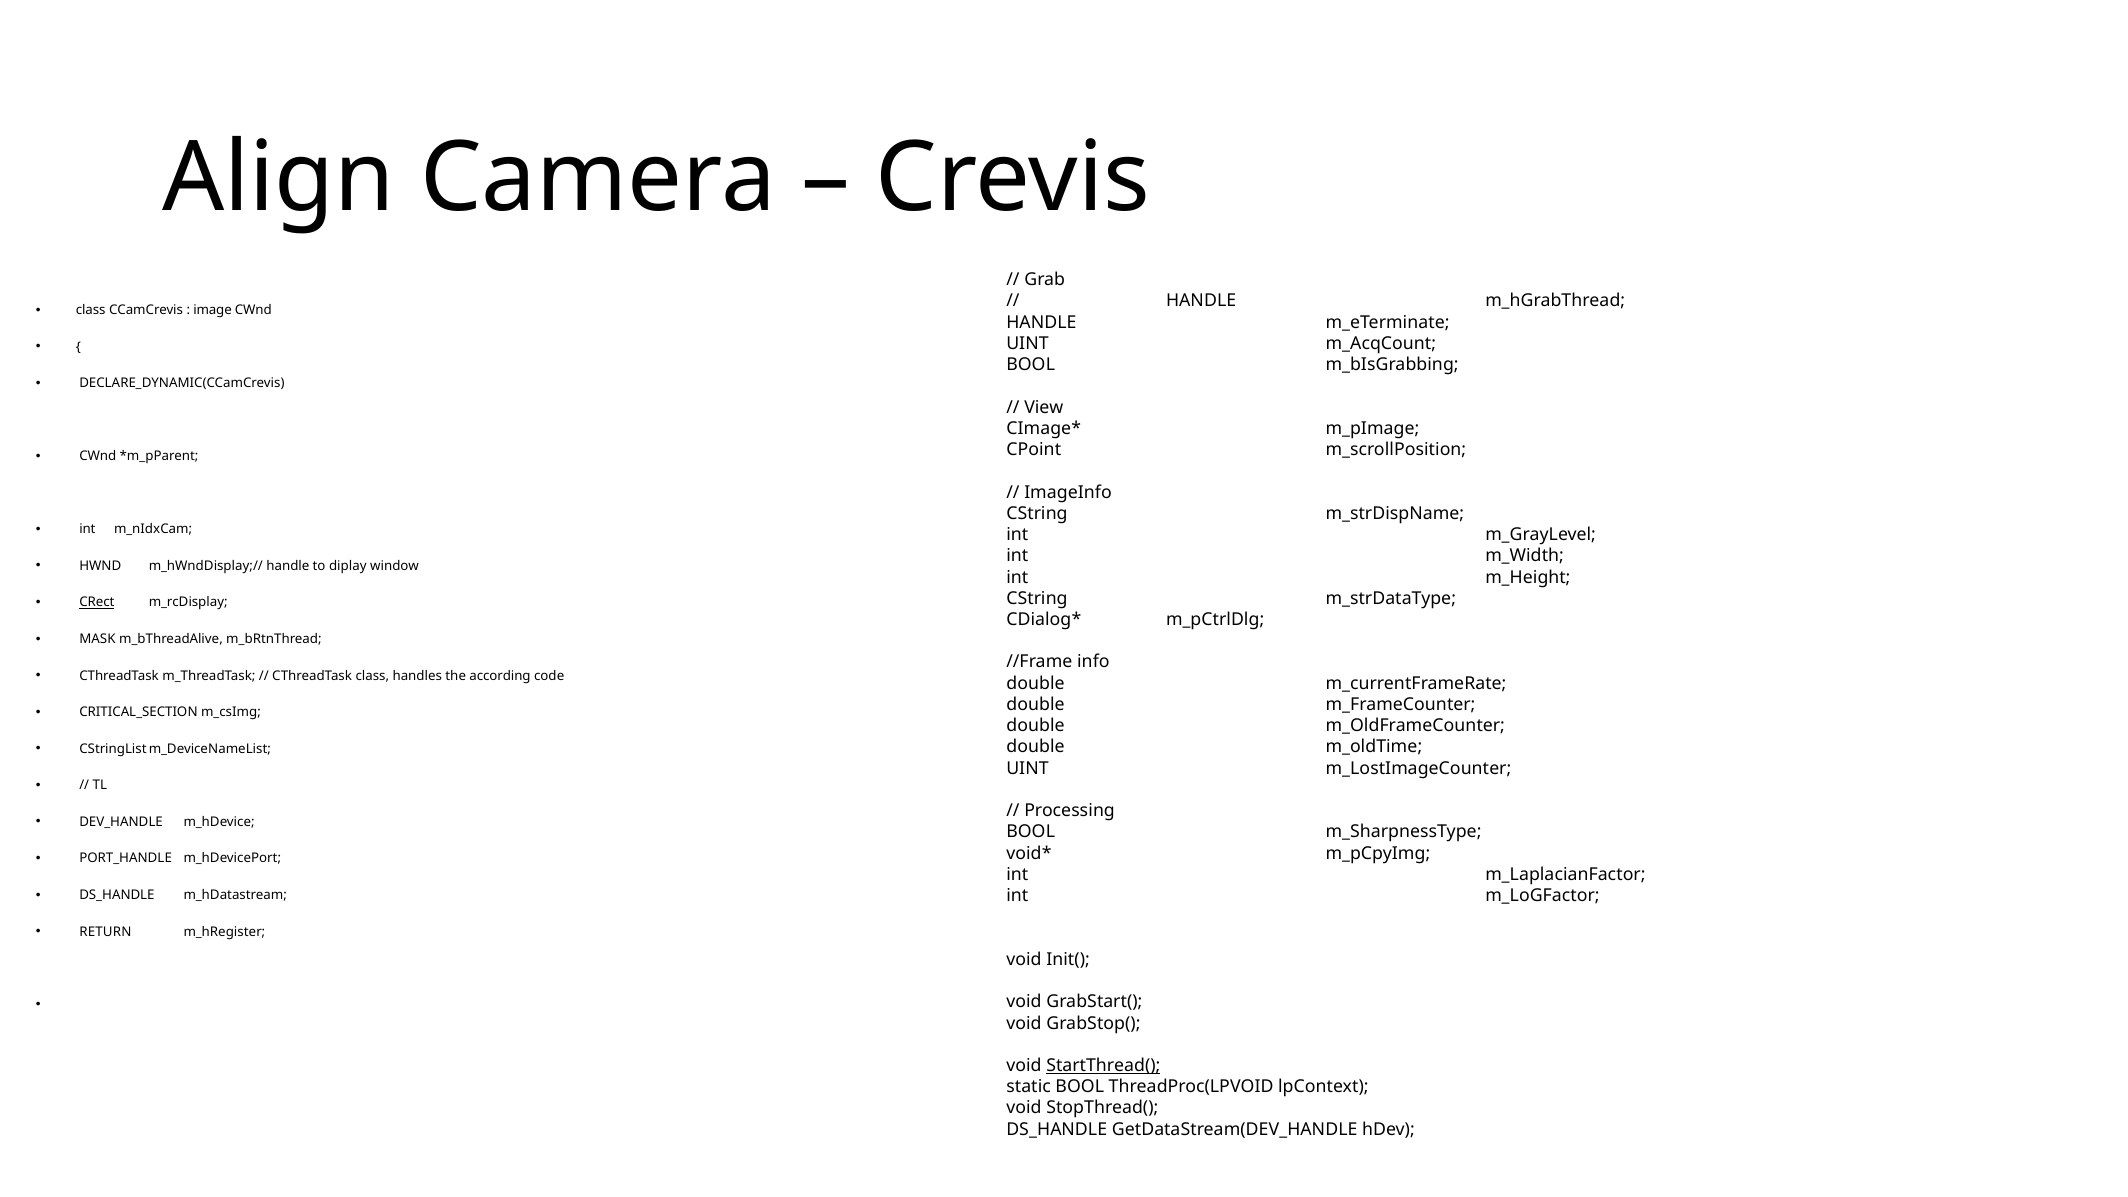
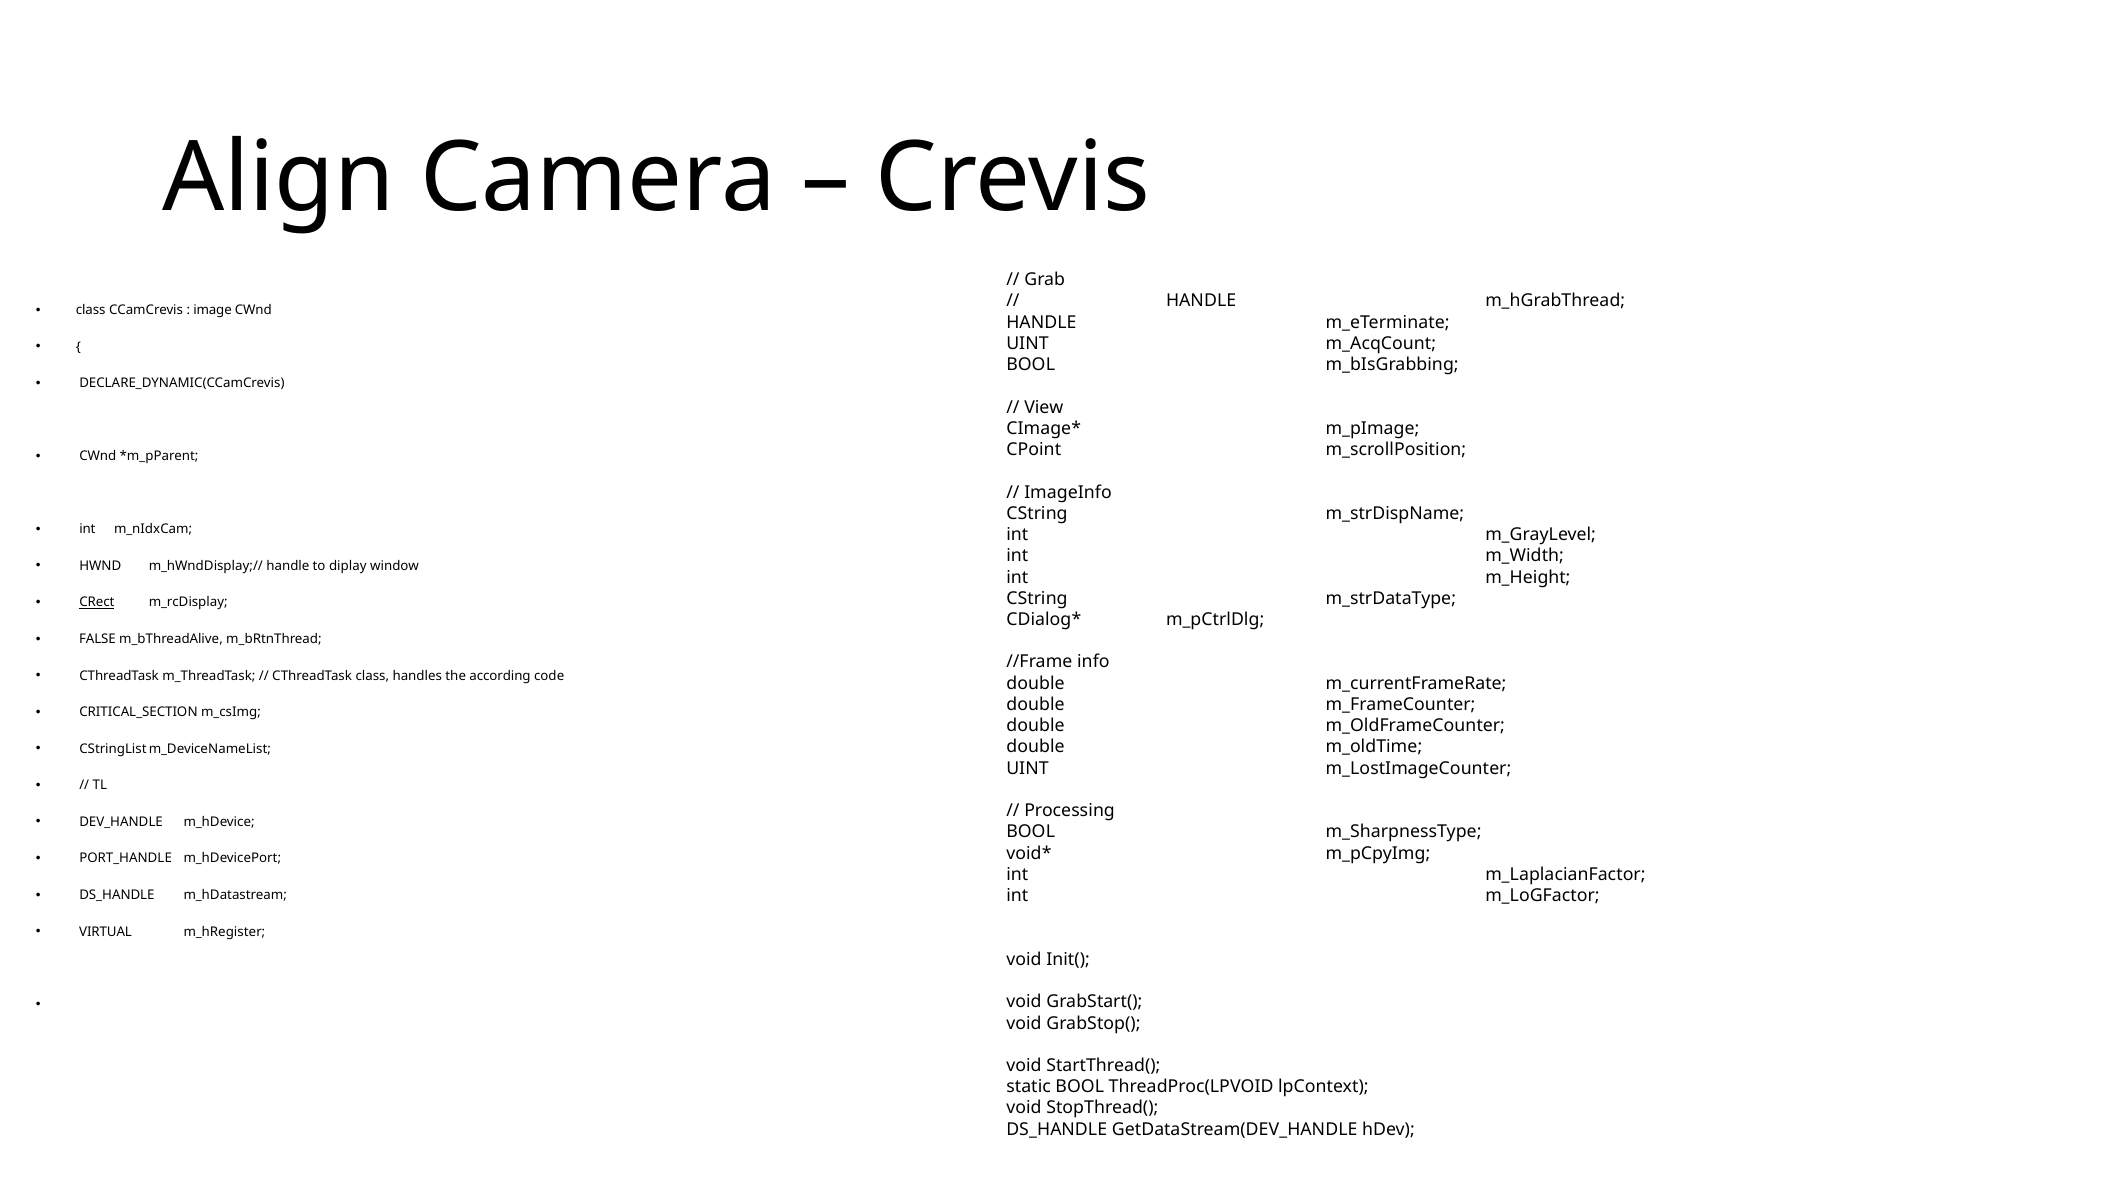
MASK: MASK -> FALSE (98, 639)
RETURN: RETURN -> VIRTUAL (106, 932)
StartThread( underline: present -> none (1103, 1066)
